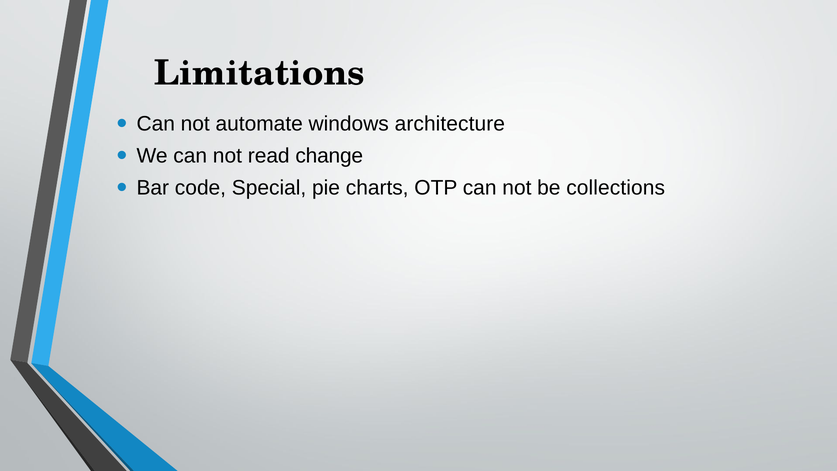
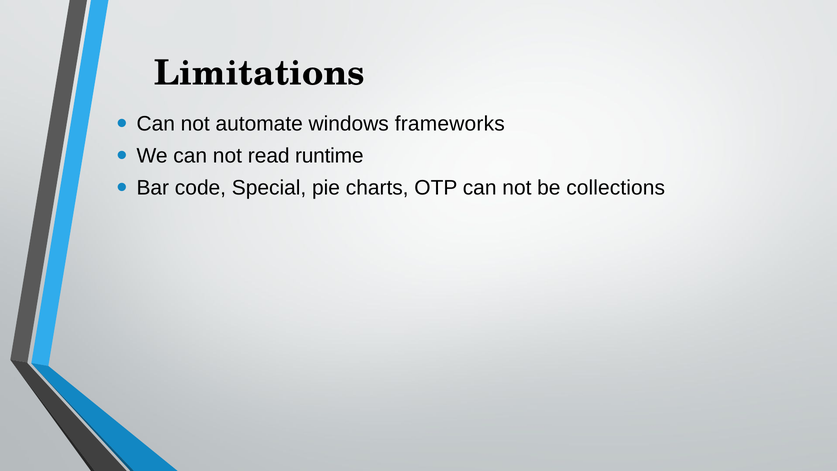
architecture: architecture -> frameworks (450, 124)
change: change -> runtime (329, 156)
